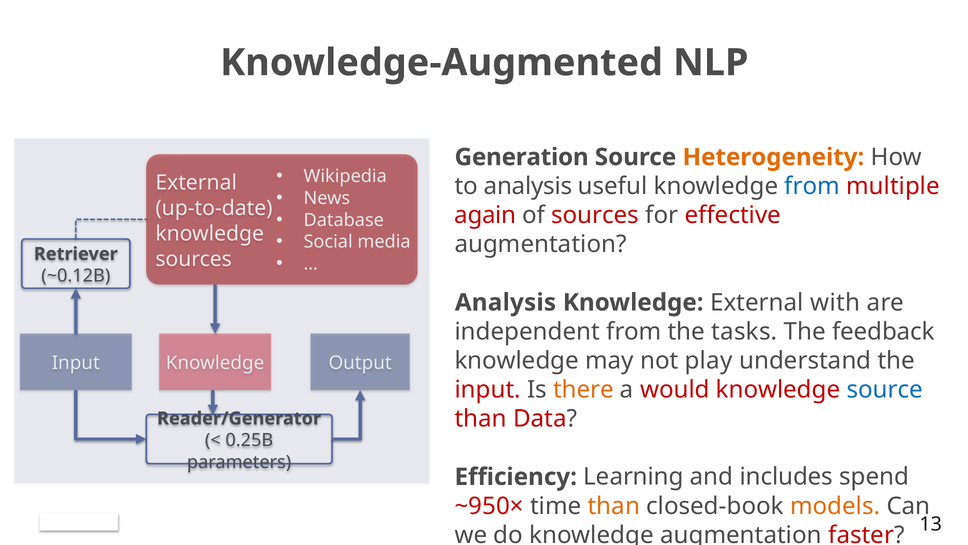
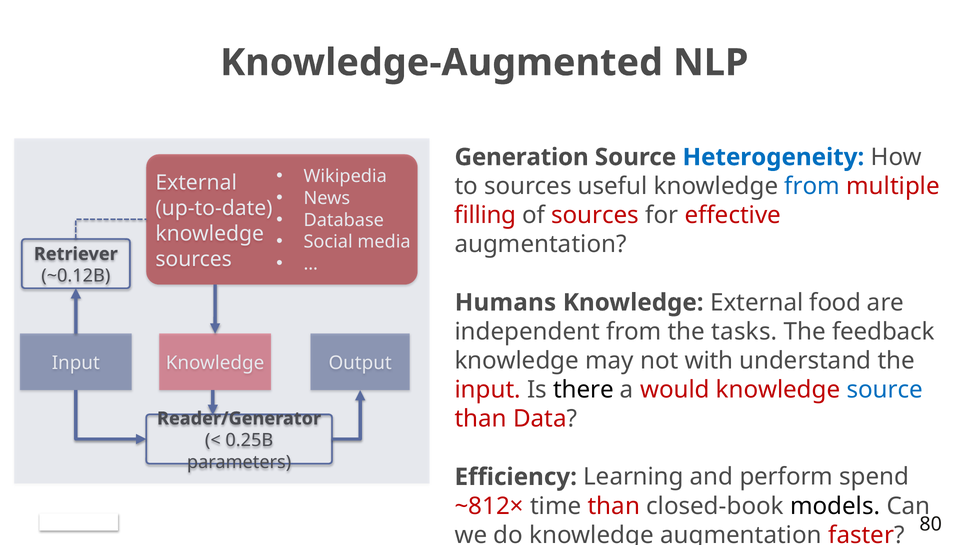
Heterogeneity colour: orange -> blue (773, 157)
to analysis: analysis -> sources (528, 186)
again: again -> filling (485, 215)
Analysis: Analysis -> Humans (505, 302)
with: with -> food (835, 302)
play: play -> with (709, 360)
there colour: orange -> black (584, 389)
includes: includes -> perform (786, 477)
~950×: ~950× -> ~812× (489, 506)
than colour: orange -> red (614, 506)
models colour: orange -> black (835, 506)
13: 13 -> 80 (931, 524)
